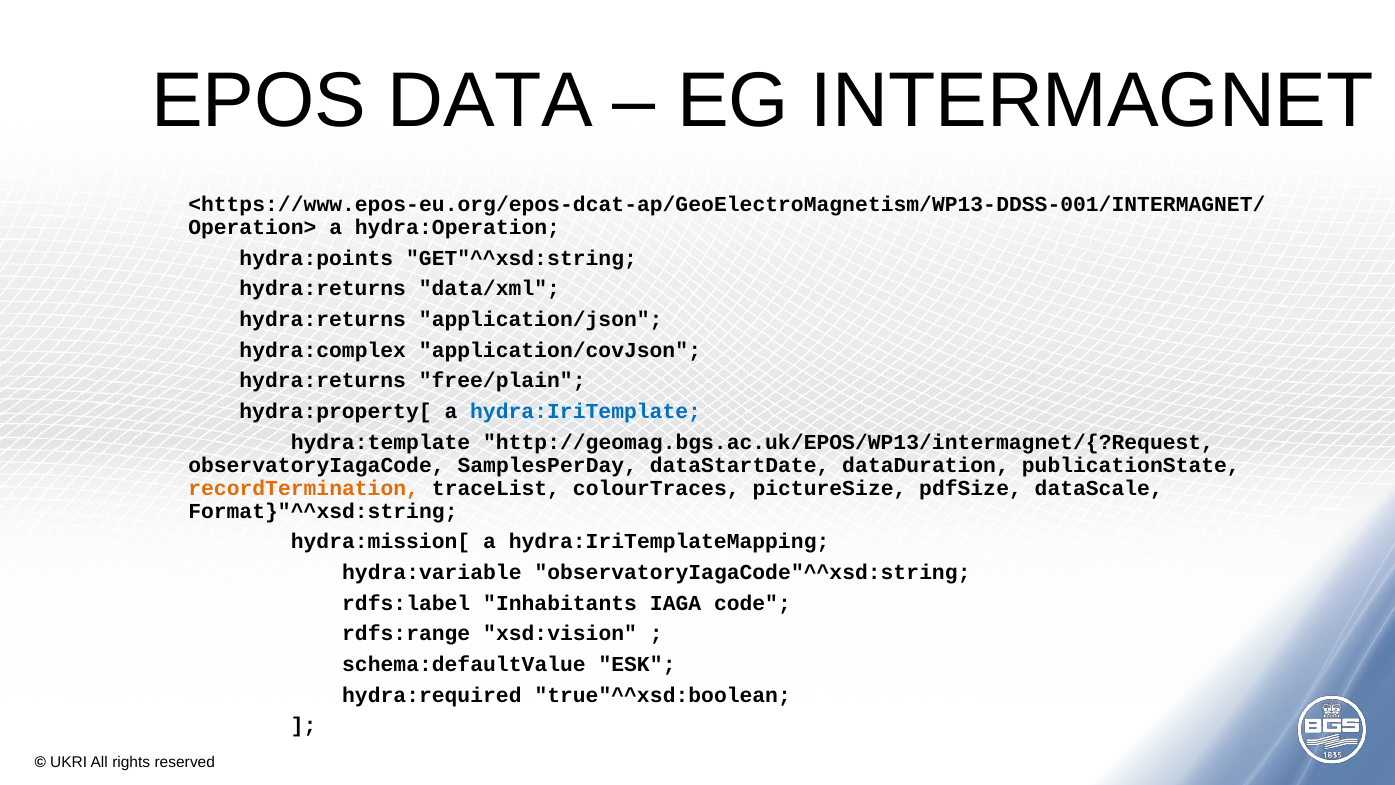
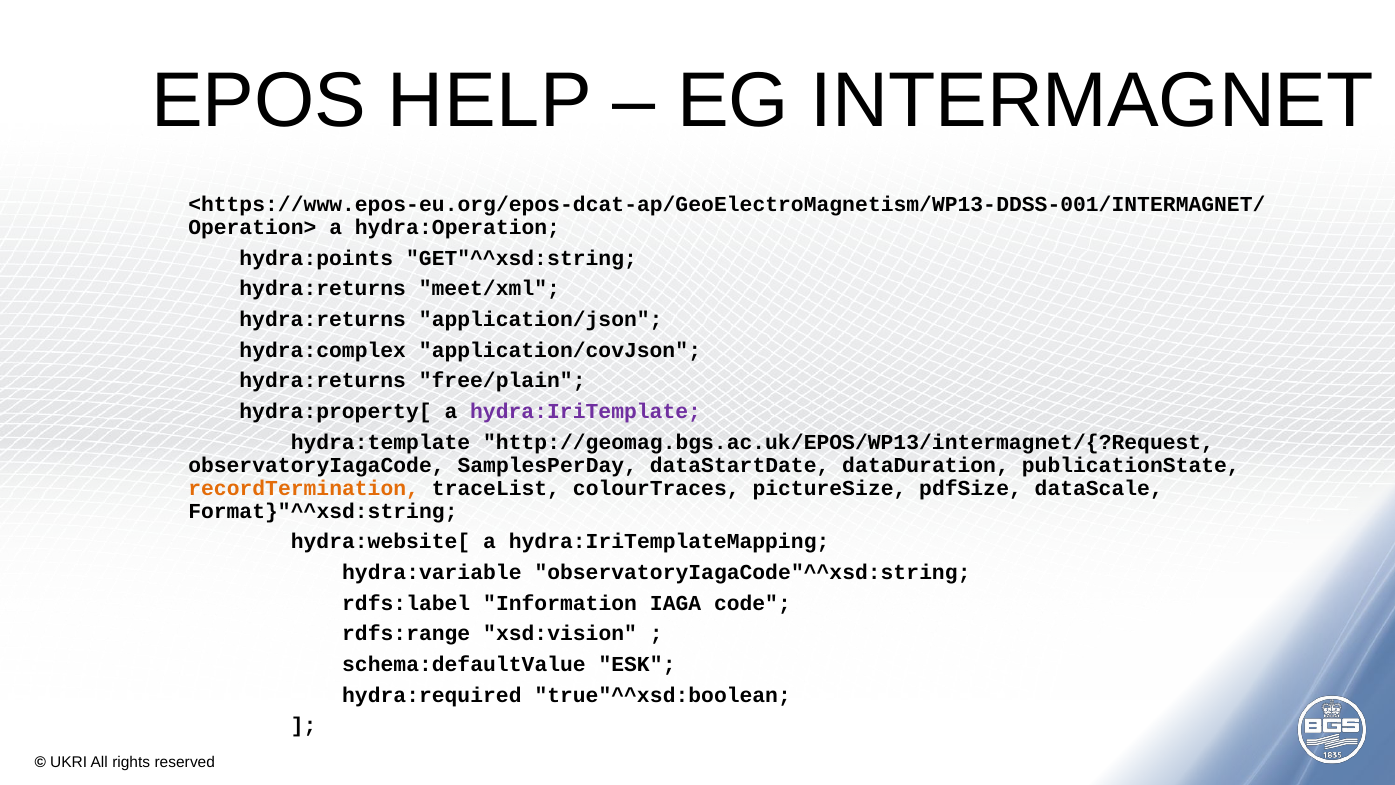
DATA: DATA -> HELP (490, 101)
data/xml: data/xml -> meet/xml (489, 289)
hydra:IriTemplate colour: blue -> purple (586, 411)
hydra:mission[: hydra:mission[ -> hydra:website[ (381, 542)
Inhabitants: Inhabitants -> Information (560, 603)
